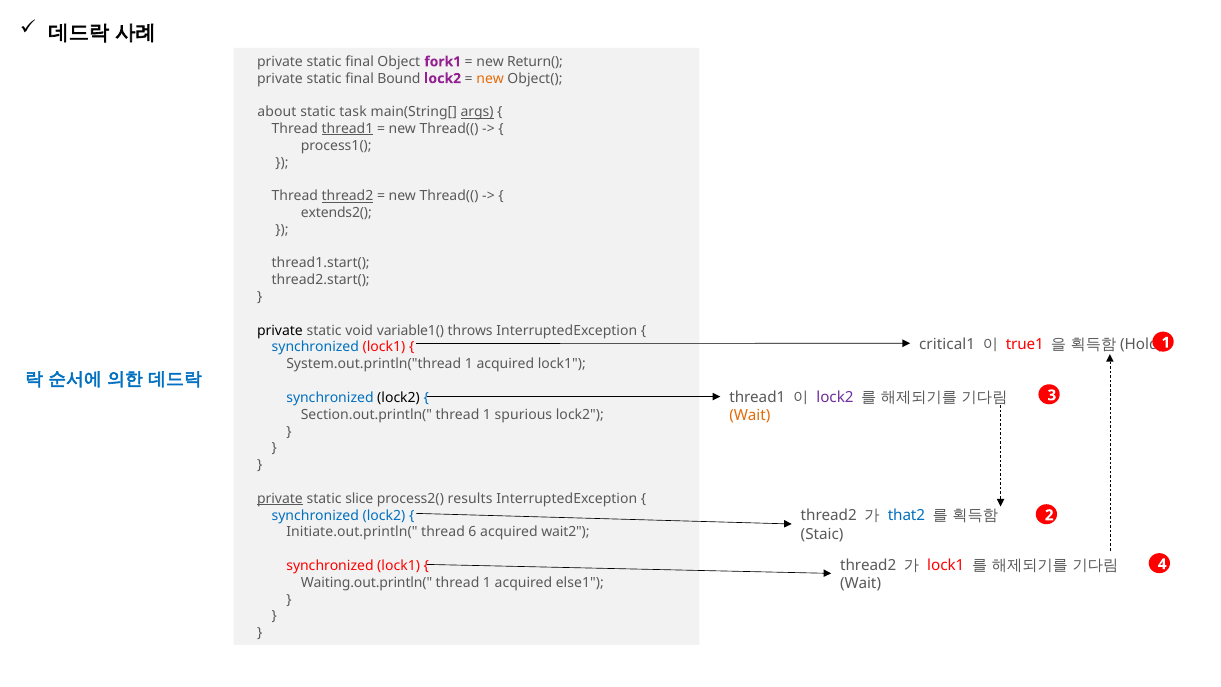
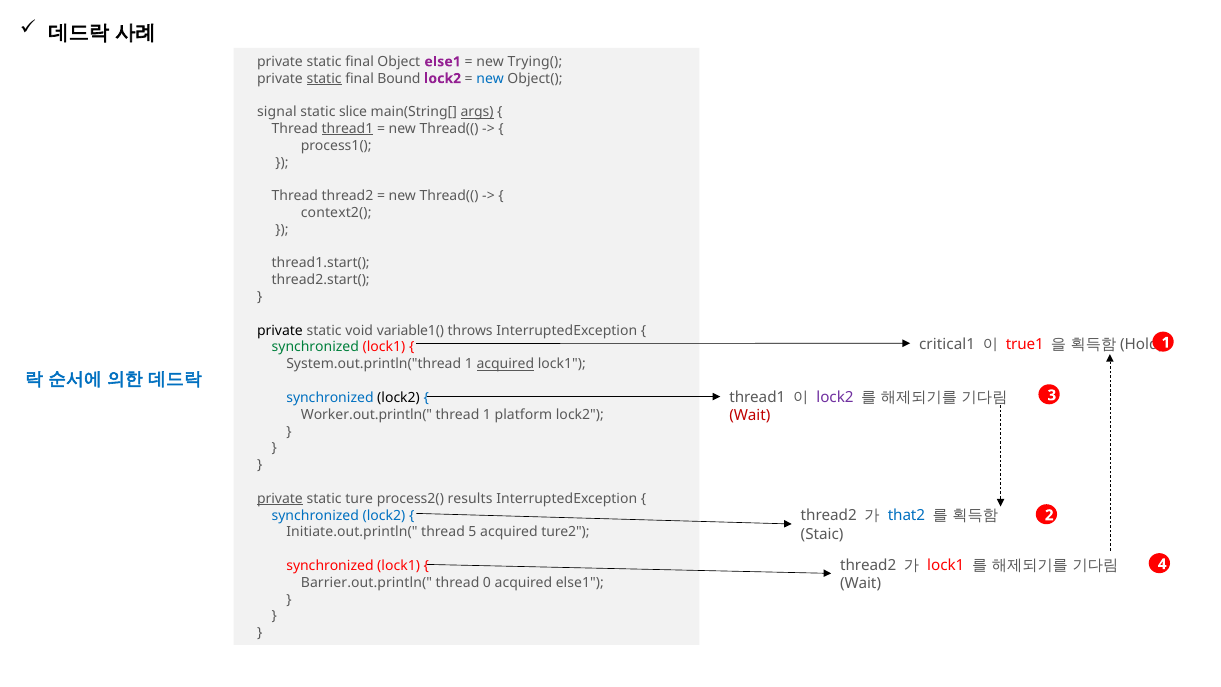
Object fork1: fork1 -> else1 (443, 62)
Return(: Return( -> Trying( (535, 62)
static underline: none -> present (324, 78)
new colour: orange -> blue (490, 78)
about: about -> signal (277, 112)
task: task -> slice (353, 112)
thread2 underline: present -> none (348, 196)
extends2(: extends2( -> context2( (336, 213)
synchronized colour: blue -> green (315, 347)
acquired underline: none -> present (505, 364)
Section.out.println(: Section.out.println( -> Worker.out.println( (366, 414)
spurious: spurious -> platform (523, 414)
Wait colour: orange -> red (750, 415)
slice: slice -> ture (359, 498)
6: 6 -> 5 (472, 532)
wait2: wait2 -> ture2 (565, 532)
Waiting.out.println(: Waiting.out.println( -> Barrier.out.println( (366, 582)
1: 1 -> 0 (487, 582)
